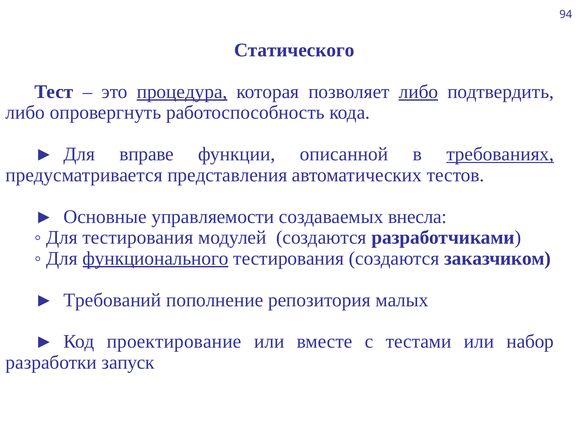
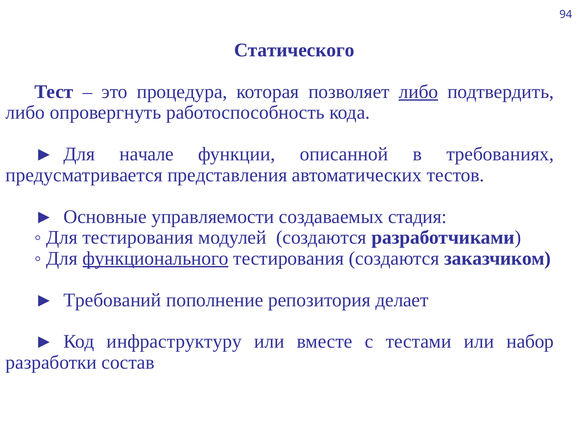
процедура underline: present -> none (182, 92)
вправе: вправе -> начале (147, 154)
требованиях underline: present -> none (500, 154)
внесла: внесла -> стадия (417, 216)
малых: малых -> делает (402, 300)
проектирование: проектирование -> инфраструктуру (174, 341)
запуск: запуск -> состав (128, 362)
